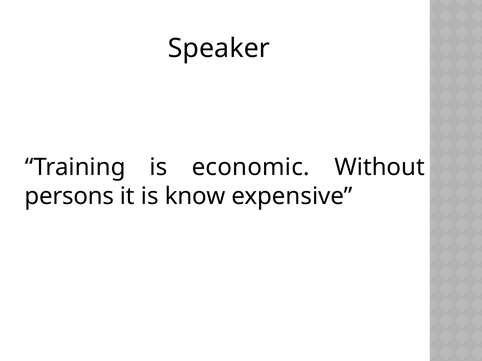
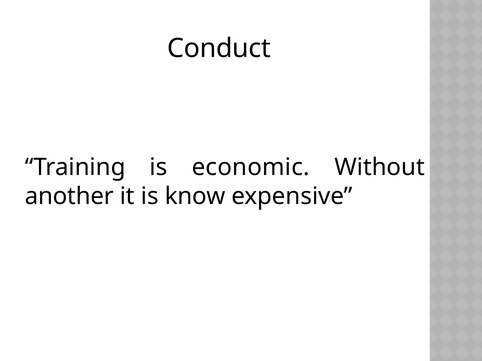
Speaker: Speaker -> Conduct (219, 48)
persons: persons -> another (69, 197)
